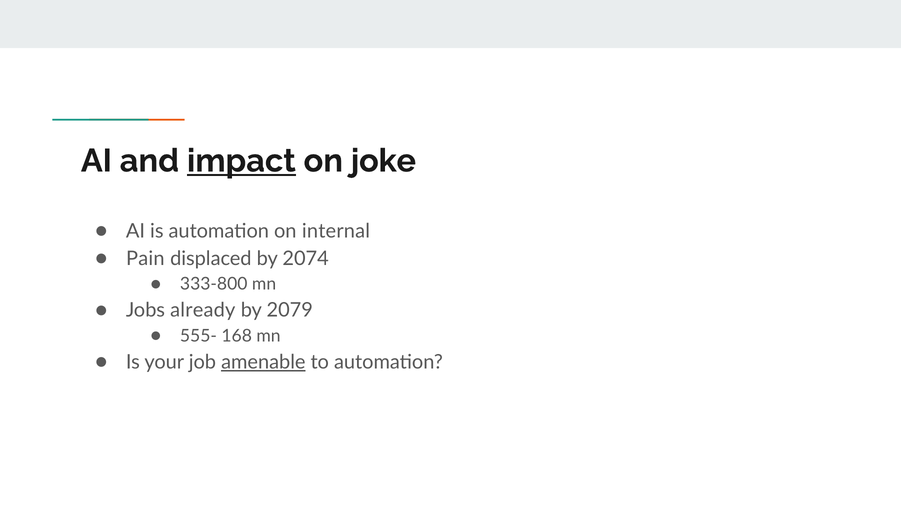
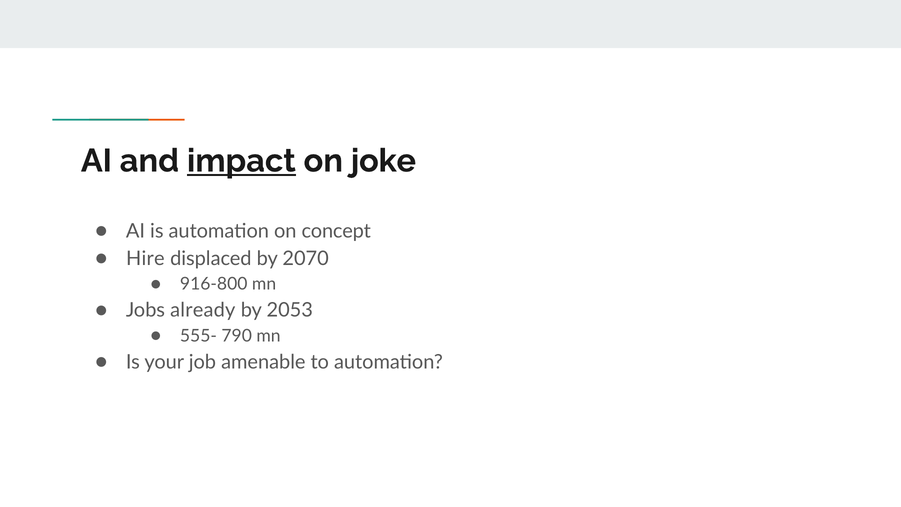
internal: internal -> concept (336, 231)
Pain: Pain -> Hire (145, 258)
2074: 2074 -> 2070 (306, 258)
333-800: 333-800 -> 916-800 (214, 284)
2079: 2079 -> 2053 (290, 310)
168: 168 -> 790 (237, 336)
amenable underline: present -> none (263, 362)
